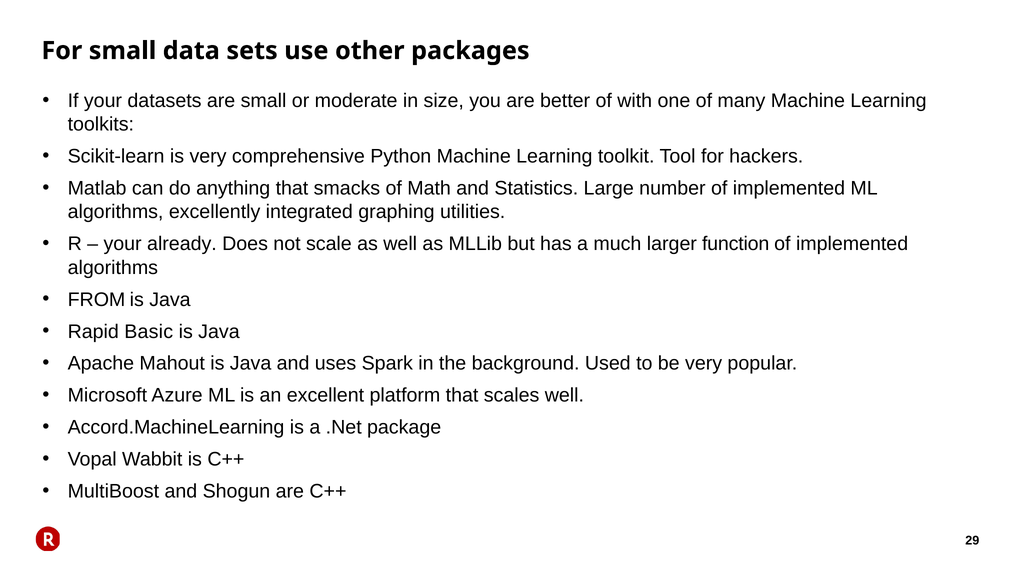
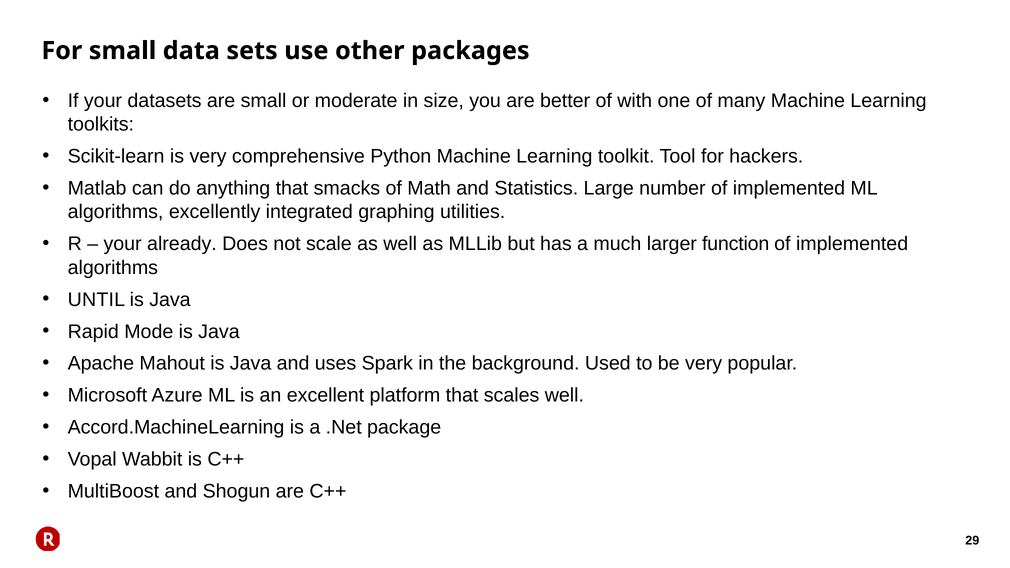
FROM: FROM -> UNTIL (96, 300)
Basic: Basic -> Mode (149, 332)
